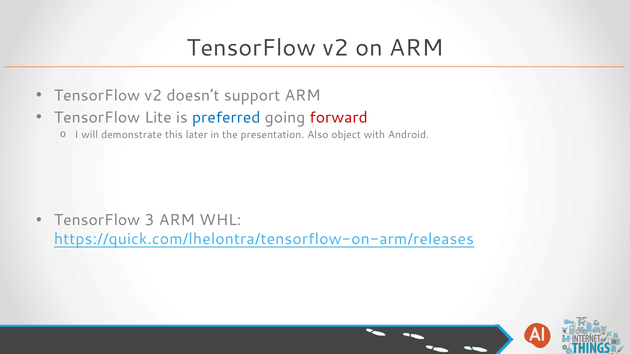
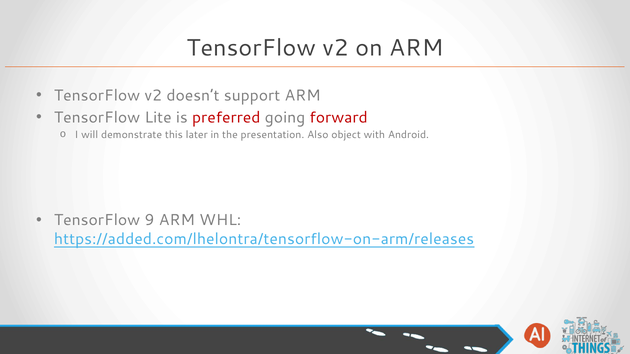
preferred colour: blue -> red (226, 118)
3: 3 -> 9 (149, 221)
https://quick.com/lhelontra/tensorflow-on-arm/releases: https://quick.com/lhelontra/tensorflow-on-arm/releases -> https://added.com/lhelontra/tensorflow-on-arm/releases (264, 239)
